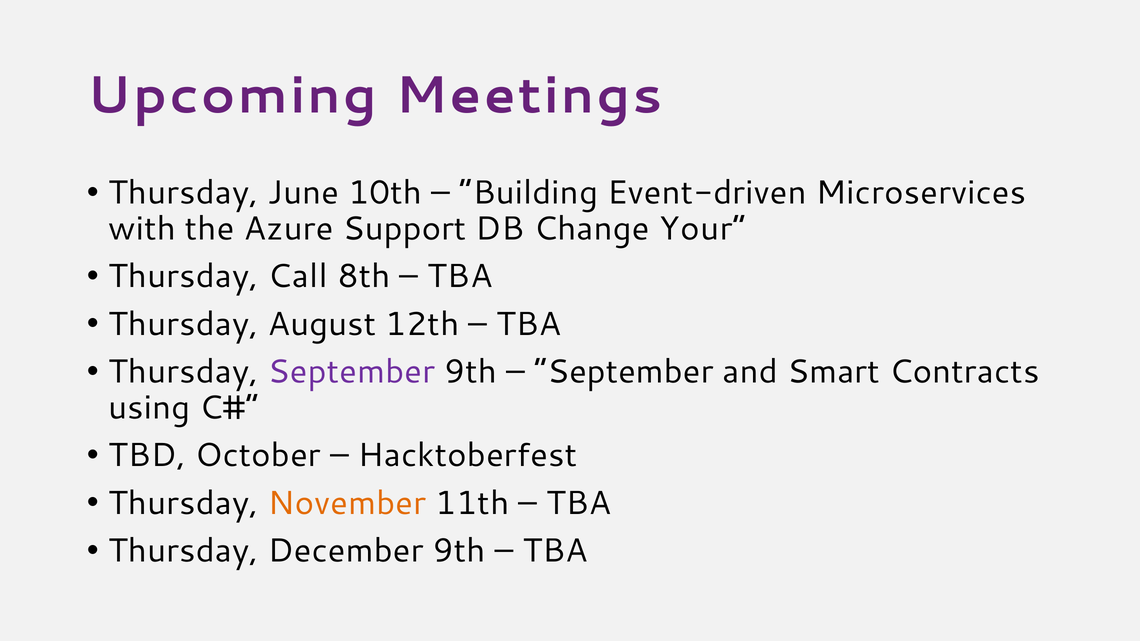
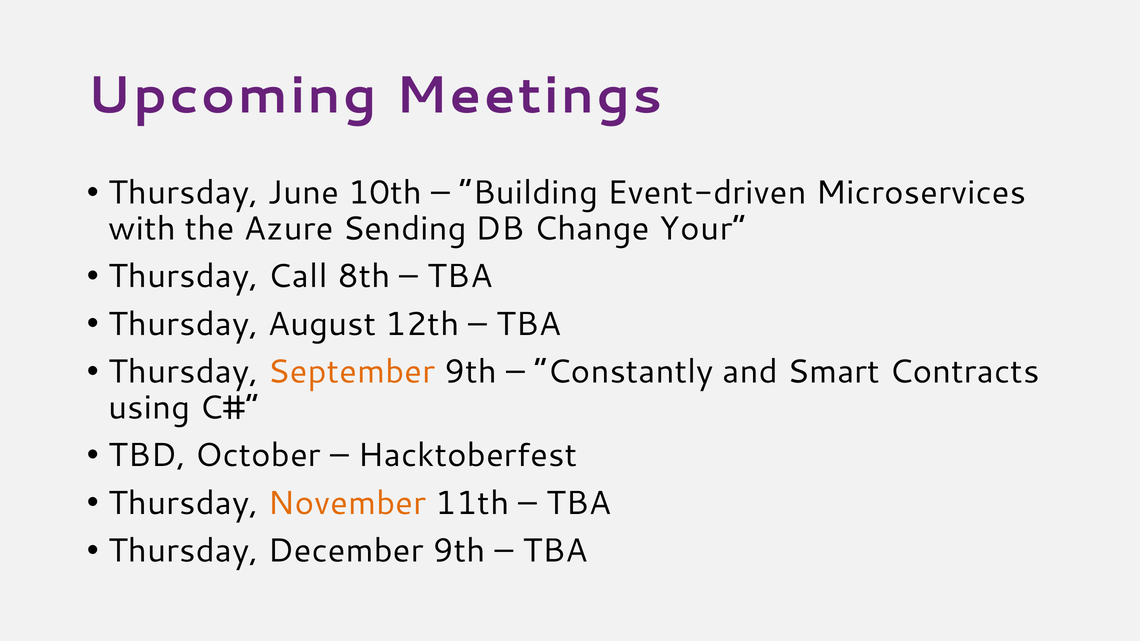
Support: Support -> Sending (405, 229)
September colour: purple -> orange (351, 372)
September: September -> Constantly (624, 372)
